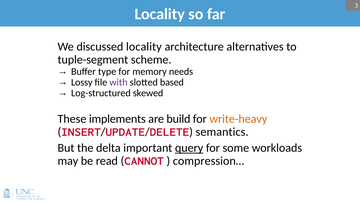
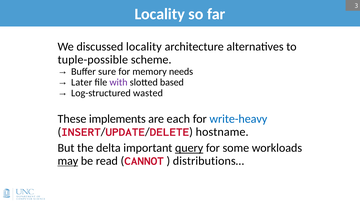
tuple-segment: tuple-segment -> tuple-possible (93, 59)
type: type -> sure (107, 71)
Lossy: Lossy -> Later (82, 82)
skewed: skewed -> wasted (148, 93)
build: build -> each (178, 119)
write-heavy colour: orange -> blue (238, 119)
semantics: semantics -> hostname (222, 132)
may underline: none -> present (68, 160)
compression…: compression… -> distributions… (208, 160)
